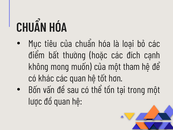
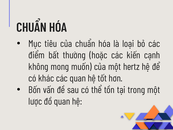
đích: đích -> kiến (134, 55)
tham: tham -> hertz (131, 67)
